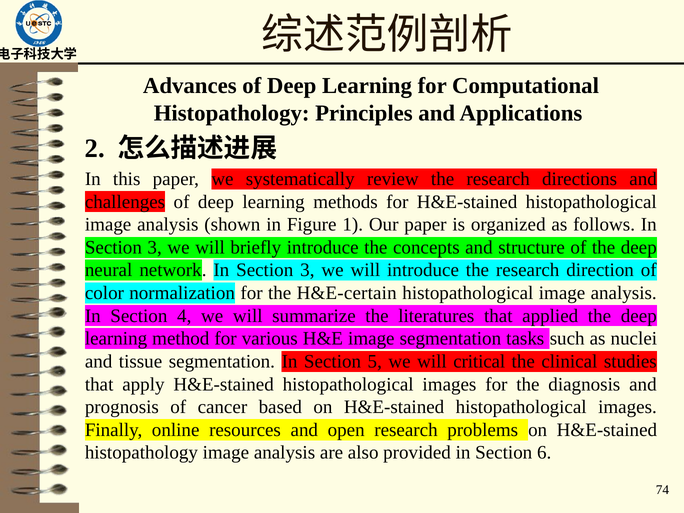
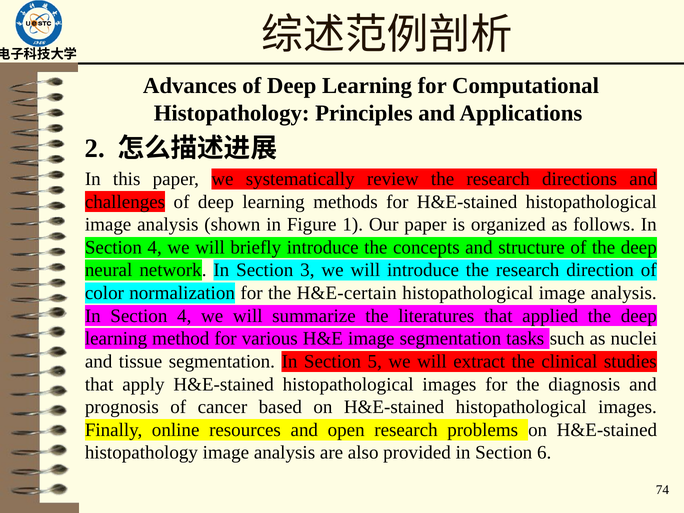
3: 3 -> 4 (155, 247)
critical: critical -> extract (479, 361)
